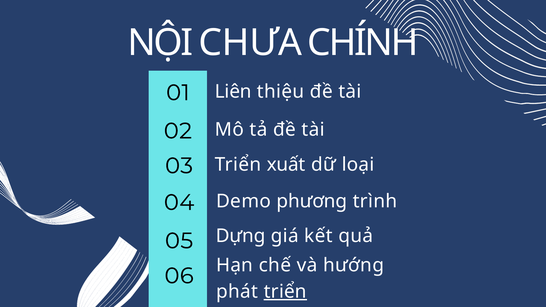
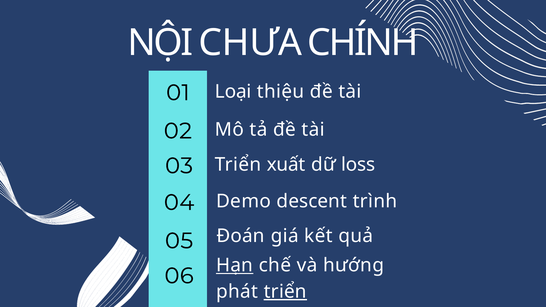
Liên: Liên -> Loại (233, 91)
loại: loại -> loss (358, 165)
phương: phương -> descent (312, 201)
Dựng: Dựng -> Đoán (241, 236)
Hạn underline: none -> present (235, 265)
